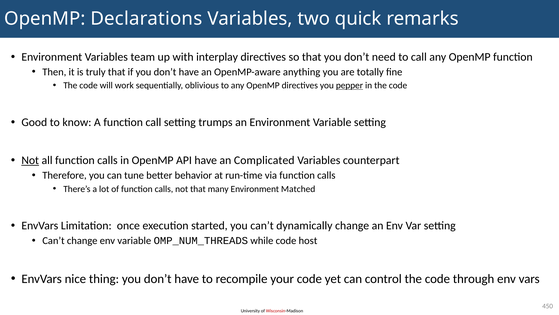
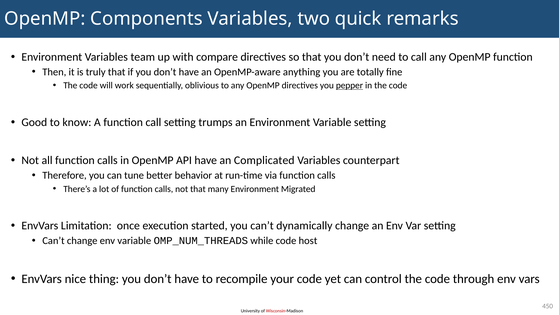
Declarations: Declarations -> Components (146, 19)
interplay: interplay -> compare (217, 57)
Not underline: present -> none (30, 160)
Matched: Matched -> Migrated (298, 189)
